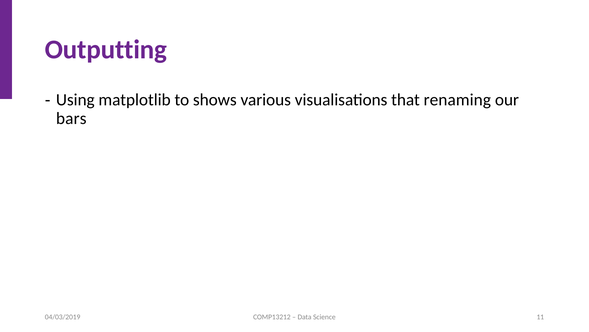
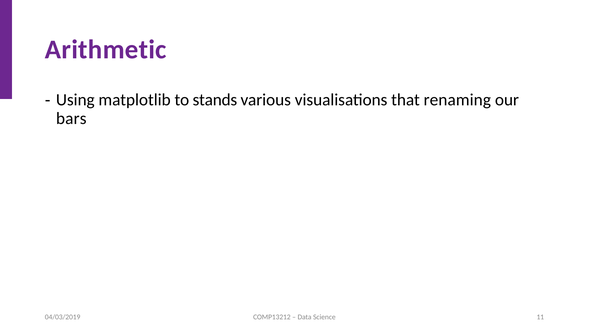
Outputting: Outputting -> Arithmetic (106, 49)
shows: shows -> stands (215, 100)
